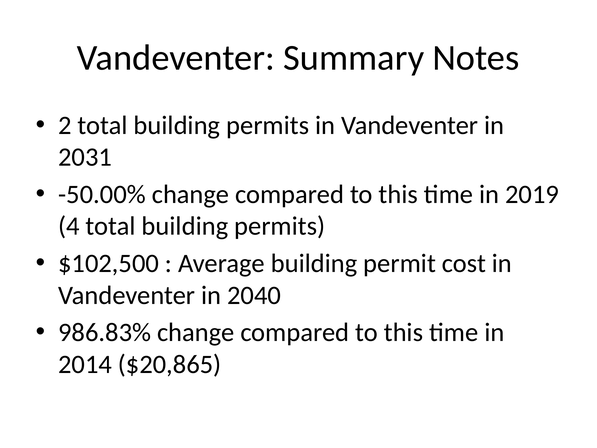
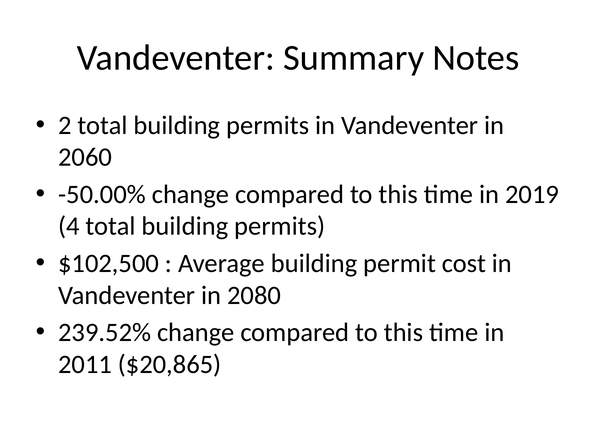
2031: 2031 -> 2060 (85, 157)
2040: 2040 -> 2080 (254, 295)
986.83%: 986.83% -> 239.52% (105, 332)
2014: 2014 -> 2011 (85, 364)
